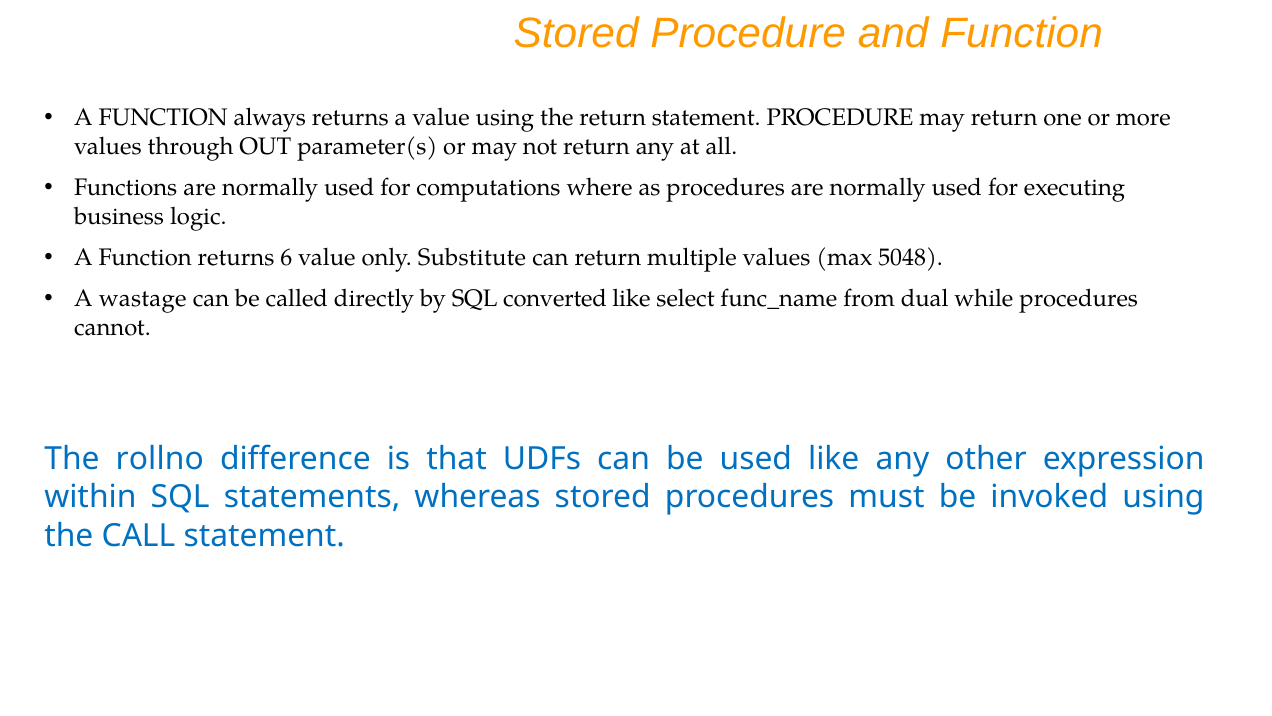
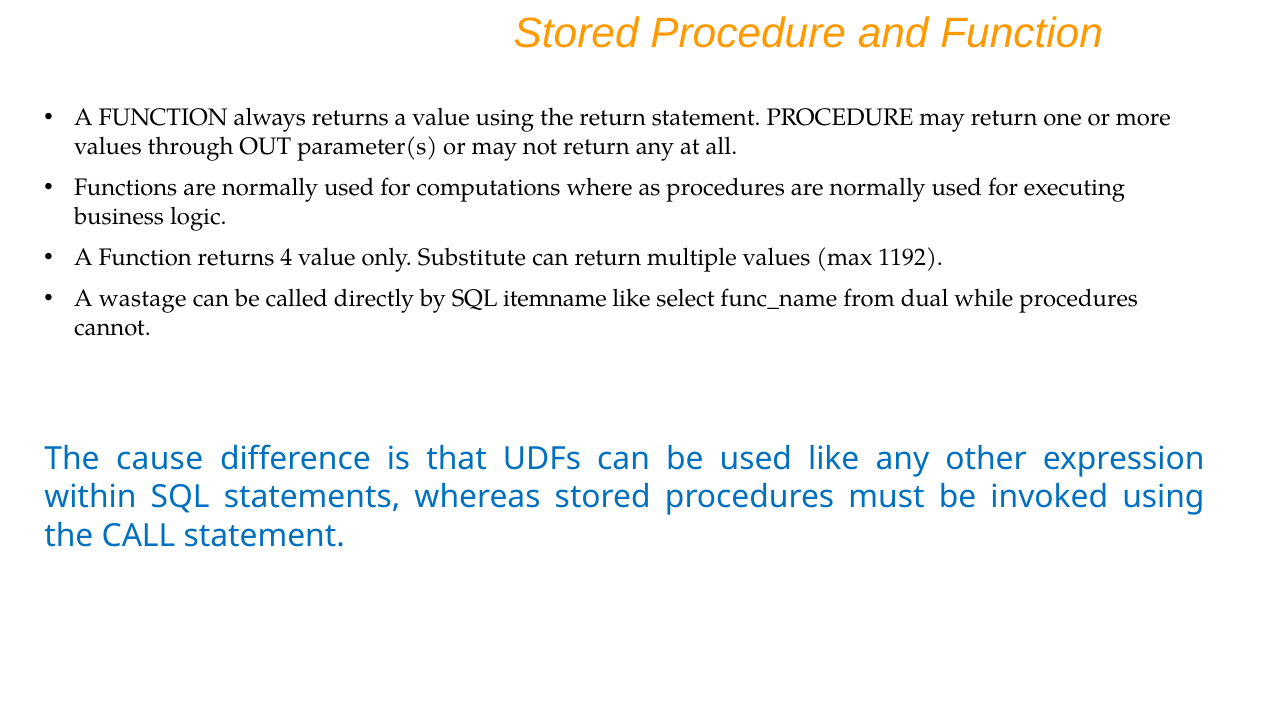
6: 6 -> 4 (286, 257)
5048: 5048 -> 1192 (911, 257)
converted: converted -> itemname (555, 299)
rollno: rollno -> cause (160, 459)
